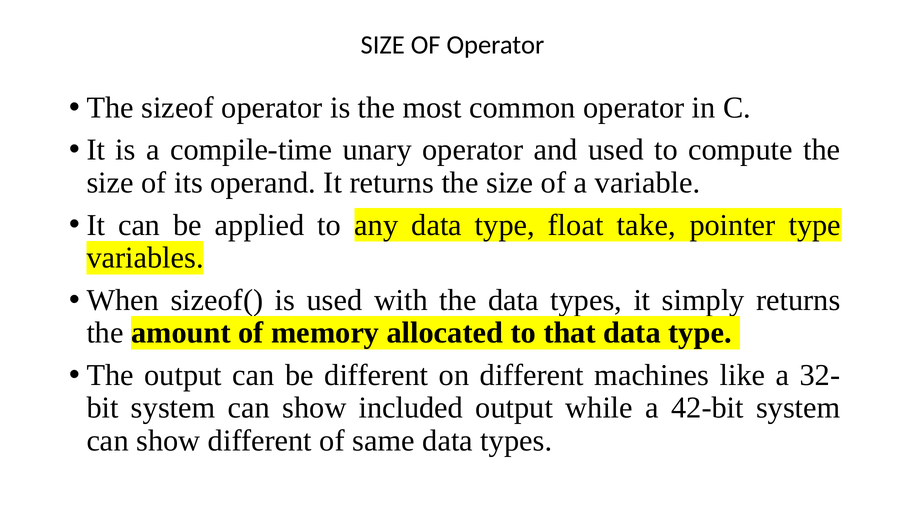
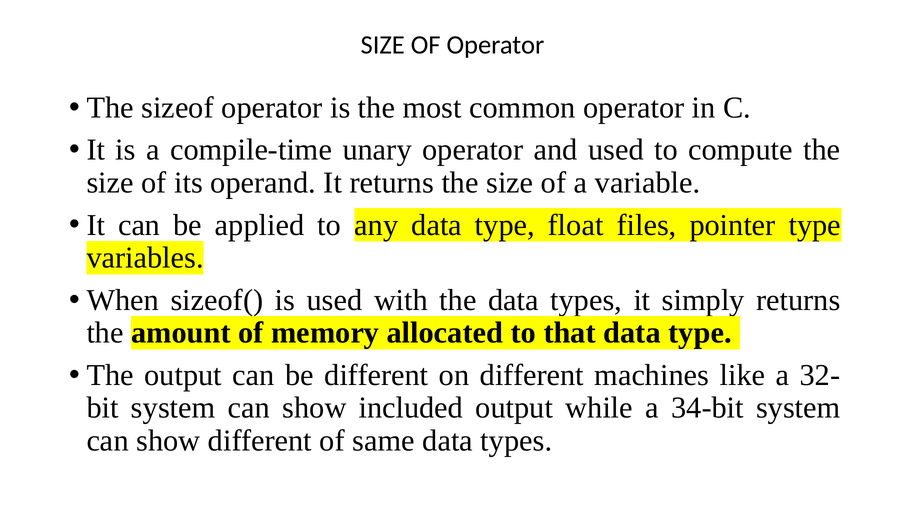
take: take -> files (647, 225)
42-bit: 42-bit -> 34-bit (707, 408)
